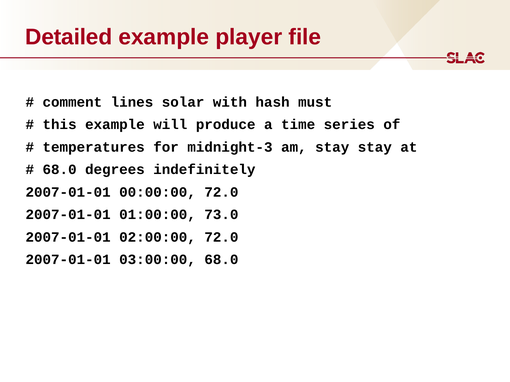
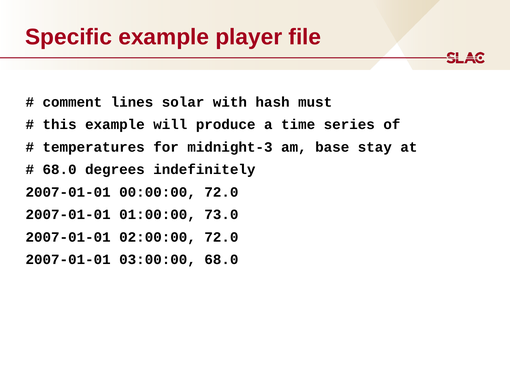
Detailed: Detailed -> Specific (69, 37)
am stay: stay -> base (332, 147)
